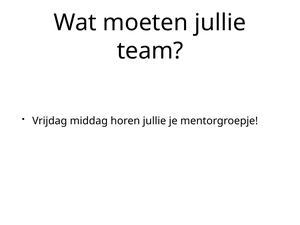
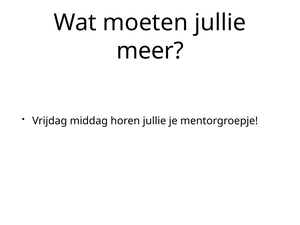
team: team -> meer (150, 51)
